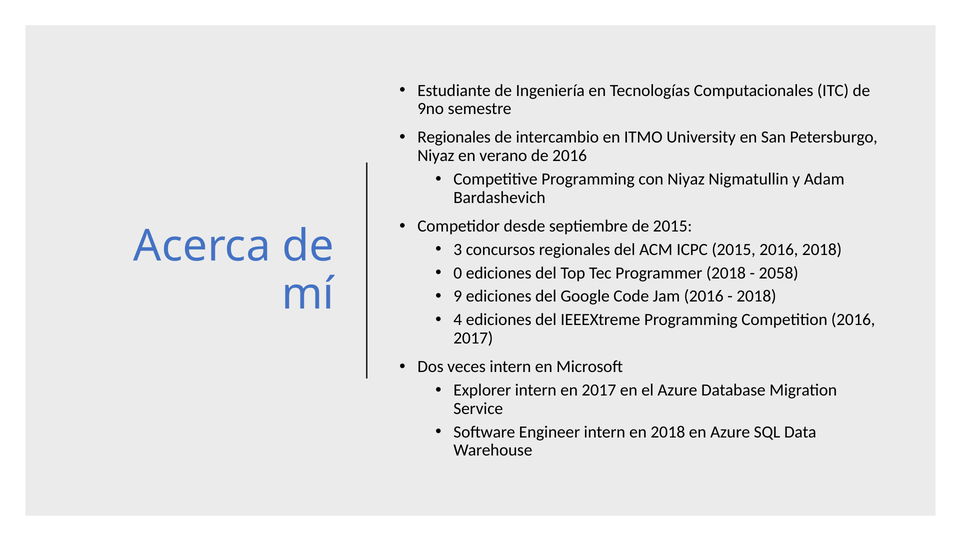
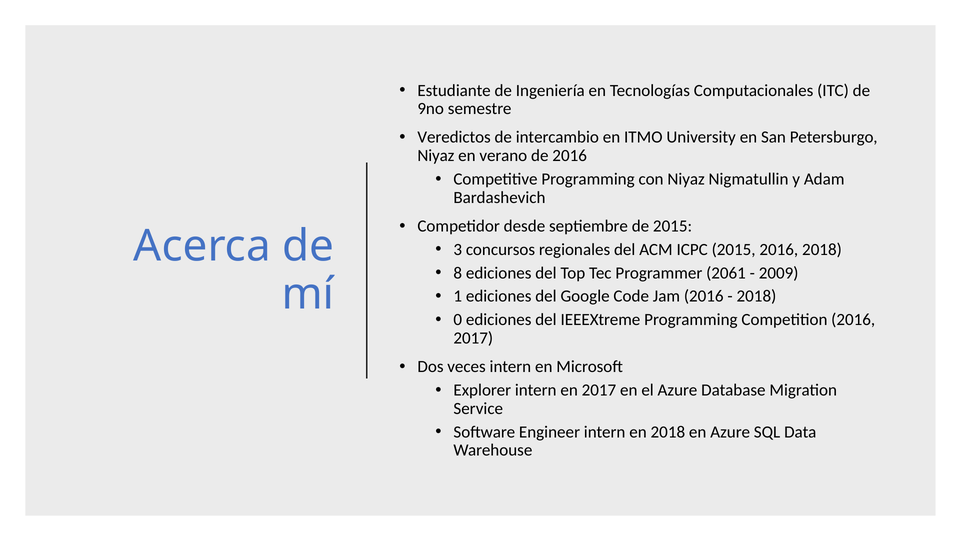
Regionales: Regionales -> Veredictos (454, 137)
0: 0 -> 8 (458, 273)
Programmer 2018: 2018 -> 2061 (726, 273)
2058: 2058 -> 2009 (779, 273)
9: 9 -> 1 (458, 296)
4: 4 -> 0 (458, 319)
